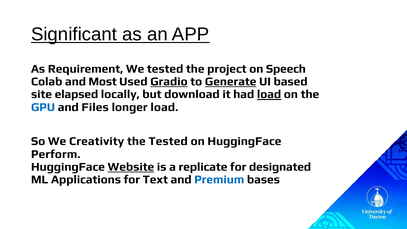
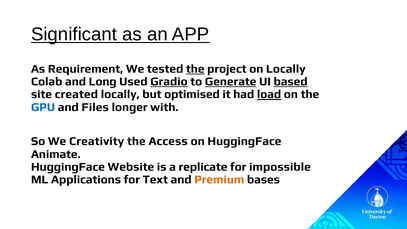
the underline: none -> present (195, 69)
on Speech: Speech -> Locally (286, 69)
Most: Most -> Long (103, 82)
based underline: none -> present (291, 82)
elapsed: elapsed -> created (76, 94)
download: download -> optimised (192, 94)
longer load: load -> with (164, 107)
the Tested: Tested -> Access (168, 141)
Perform: Perform -> Animate (56, 154)
Website underline: present -> none (131, 167)
designated: designated -> impossible (280, 167)
Premium colour: blue -> orange (219, 180)
